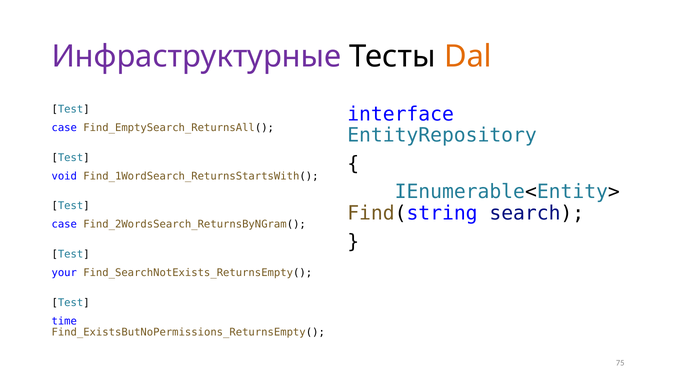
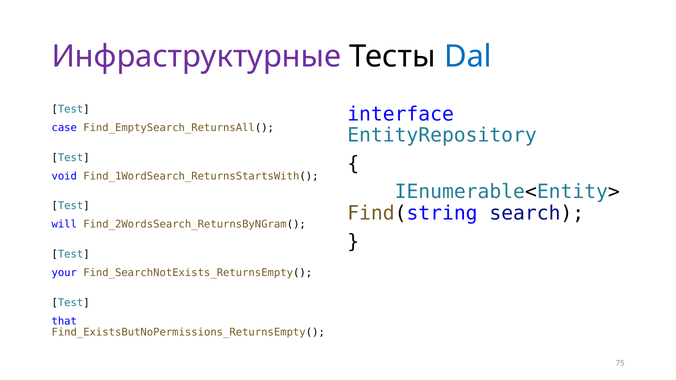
Dal colour: orange -> blue (468, 57)
case: case -> will (64, 225)
time: time -> that (64, 321)
